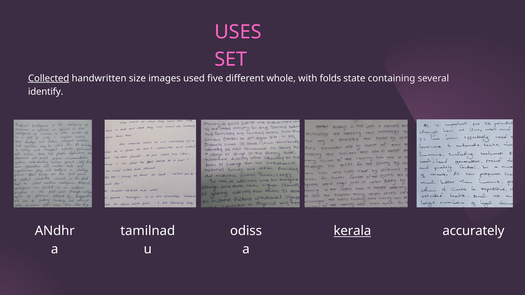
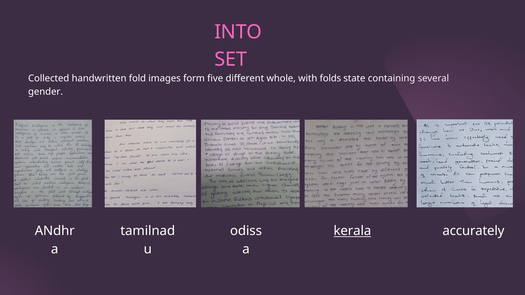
USES: USES -> INTO (238, 32)
Collected underline: present -> none (49, 78)
size: size -> fold (137, 78)
used: used -> form (194, 78)
identify: identify -> gender (46, 92)
